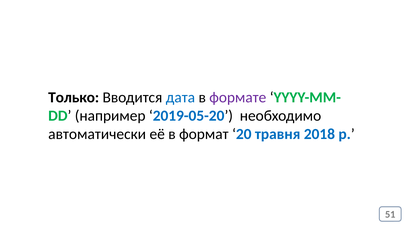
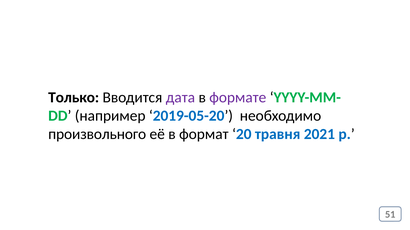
дата colour: blue -> purple (180, 98)
автоматически: автоматически -> произвольного (97, 135)
2018: 2018 -> 2021 (319, 135)
